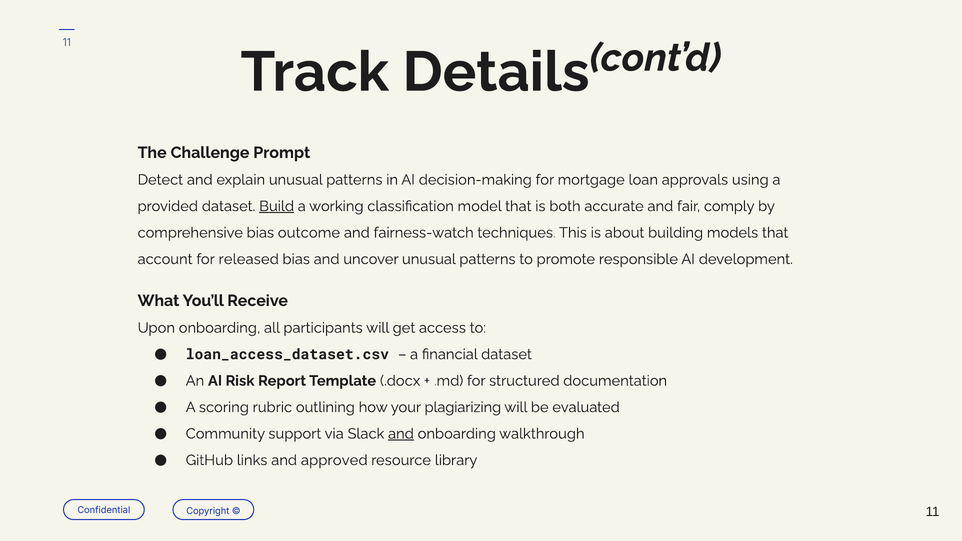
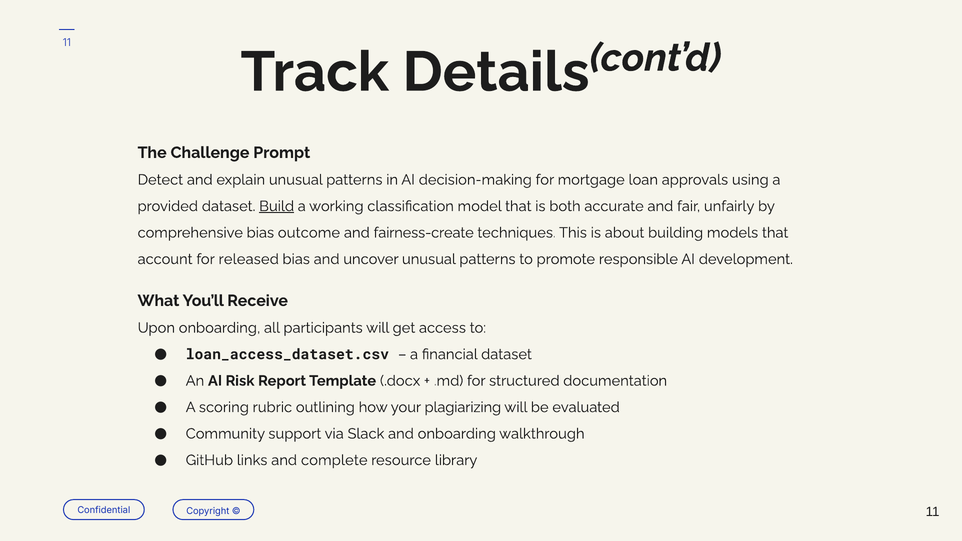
comply: comply -> unfairly (729, 206)
fairness-watch: fairness-watch -> fairness-create (424, 233)
and underline: present -> none (401, 434)
approved: approved -> complete (334, 460)
